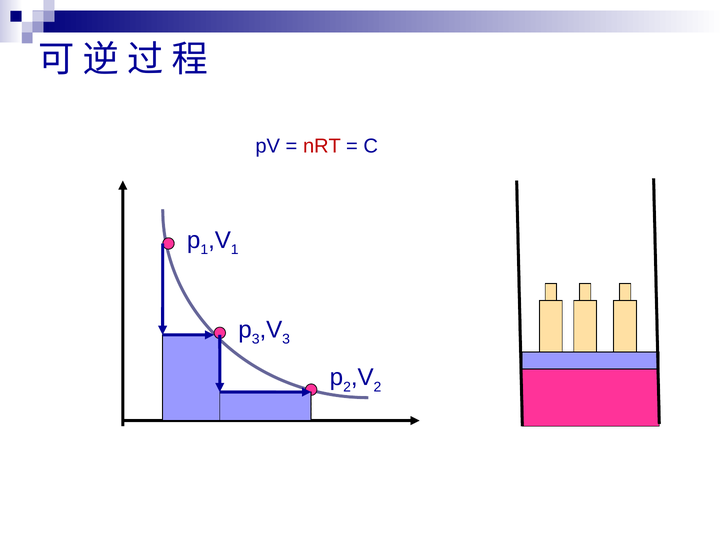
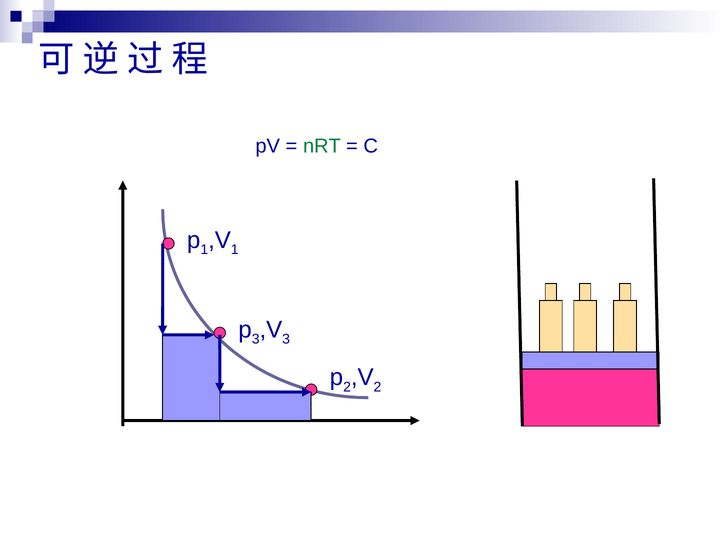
nRT colour: red -> green (322, 146)
